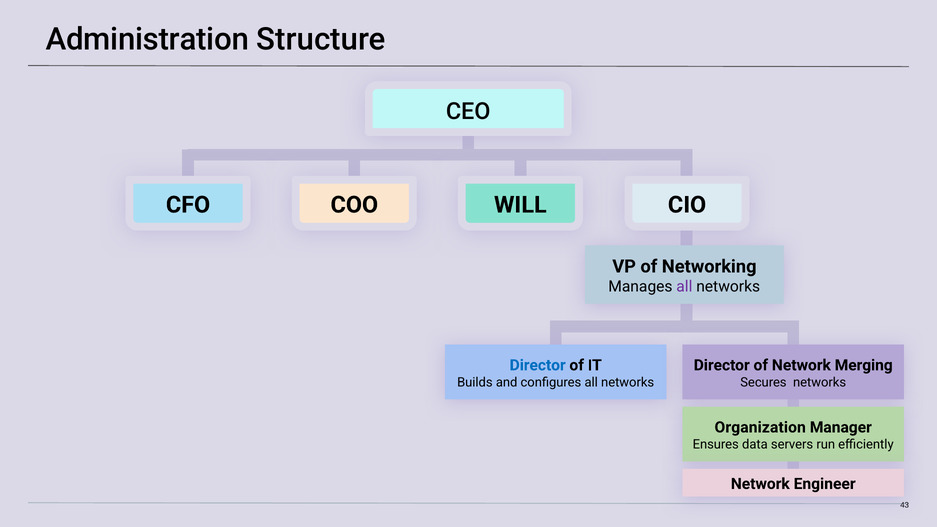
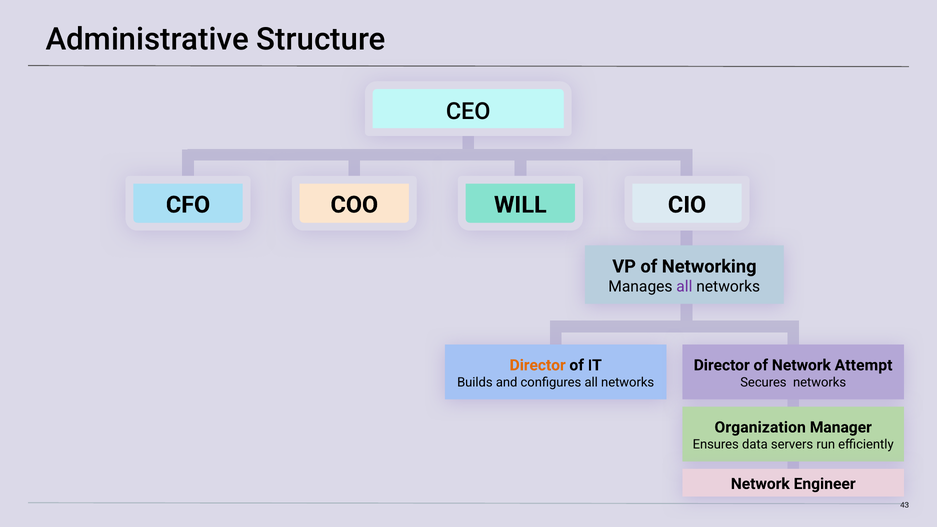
Administration: Administration -> Administrative (147, 40)
Director colour: blue -> orange (538, 365)
Merging: Merging -> Attempt (864, 365)
